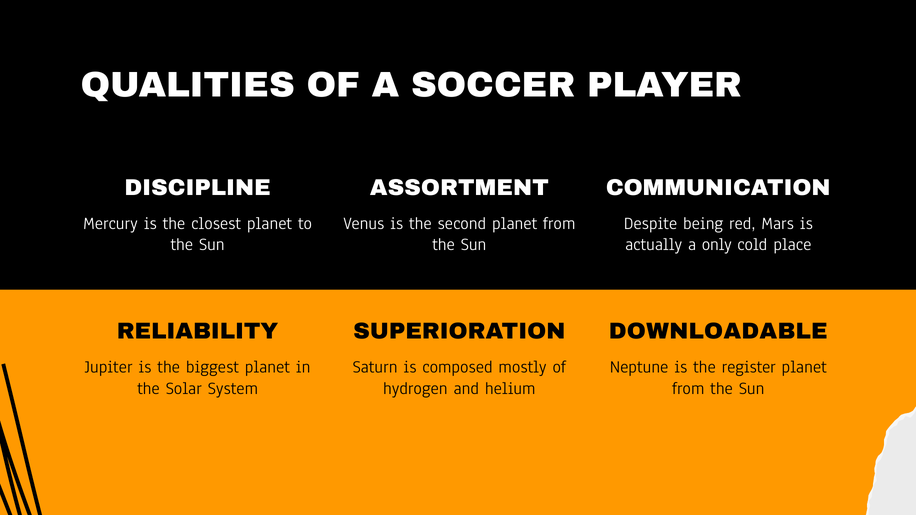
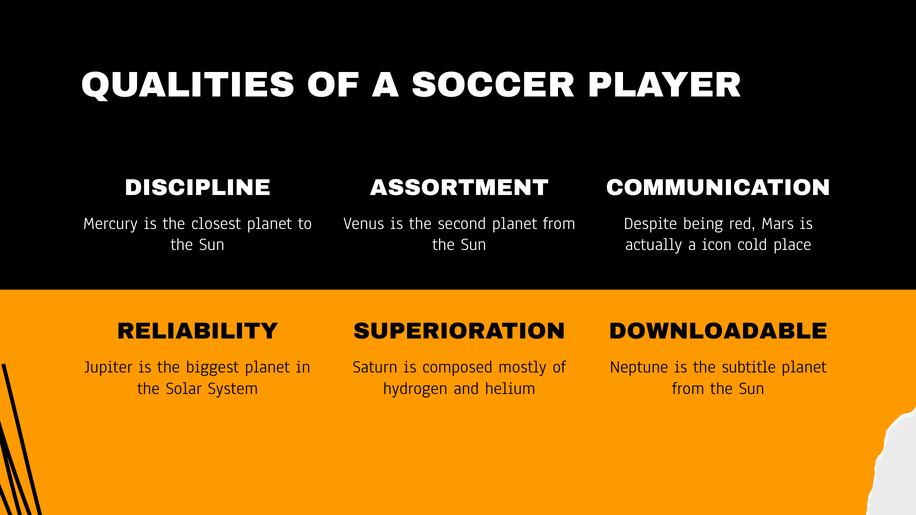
only: only -> icon (717, 245)
register: register -> subtitle (749, 367)
